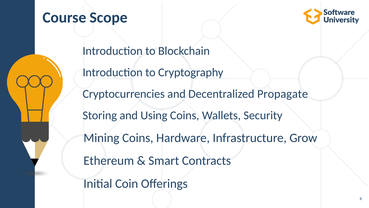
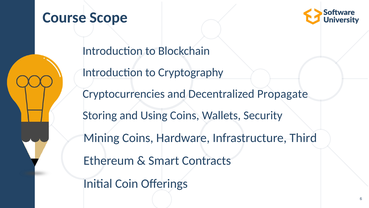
Grow: Grow -> Third (303, 138)
